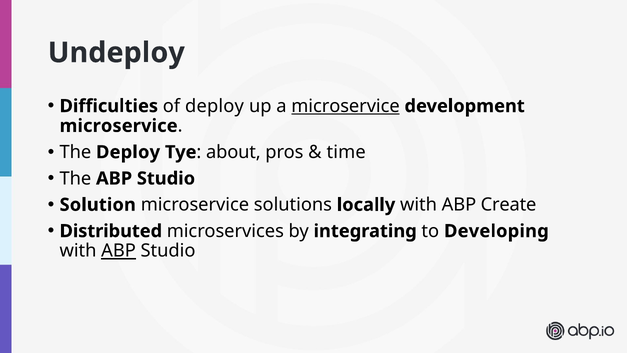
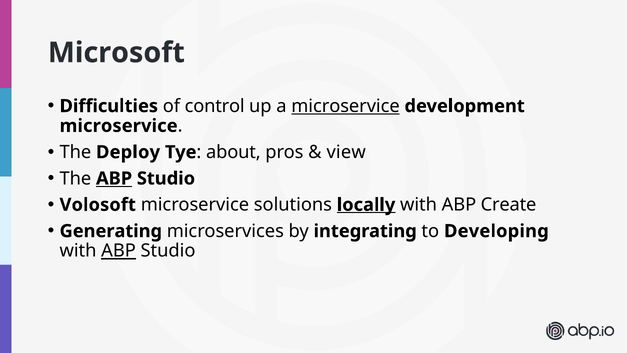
Undeploy: Undeploy -> Microsoft (116, 53)
of deploy: deploy -> control (215, 106)
time: time -> view (346, 152)
ABP underline: none -> present (114, 178)
Solution: Solution -> Volosoft (98, 205)
locally underline: none -> present (366, 205)
Distributed: Distributed -> Generating (111, 231)
